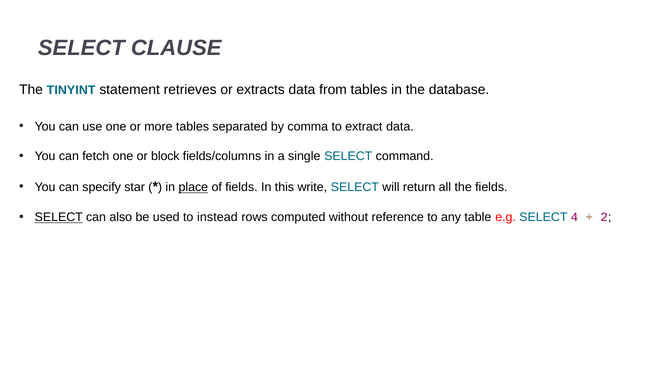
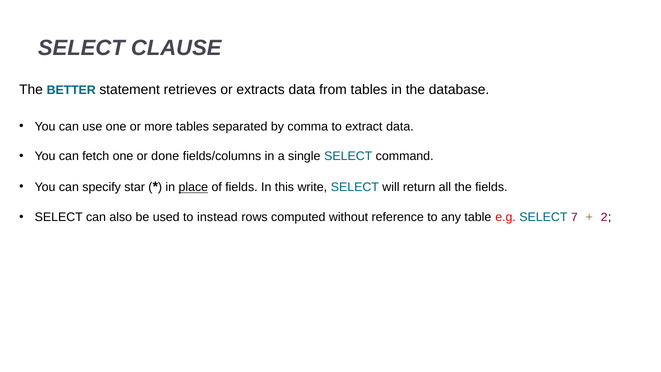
TINYINT: TINYINT -> BETTER (71, 90)
block: block -> done (165, 156)
SELECT underline: present -> none (59, 217)
4: 4 -> 7 (574, 217)
